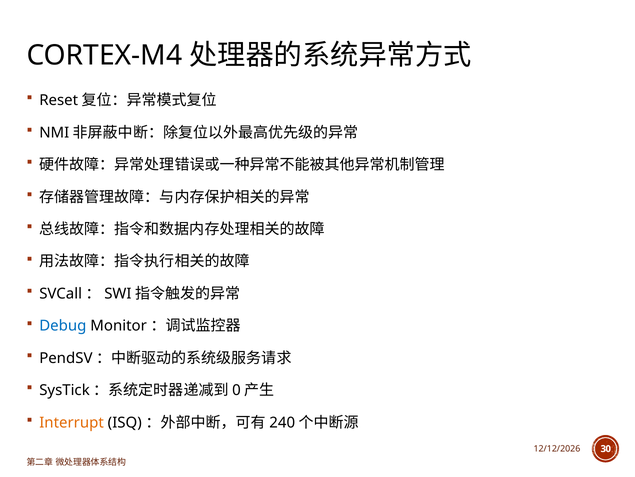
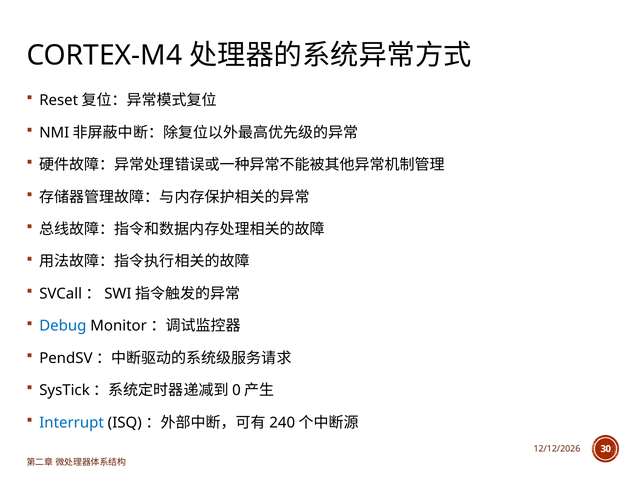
Interrupt colour: orange -> blue (72, 422)
